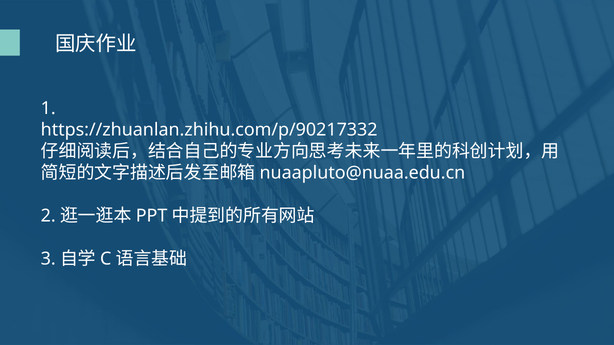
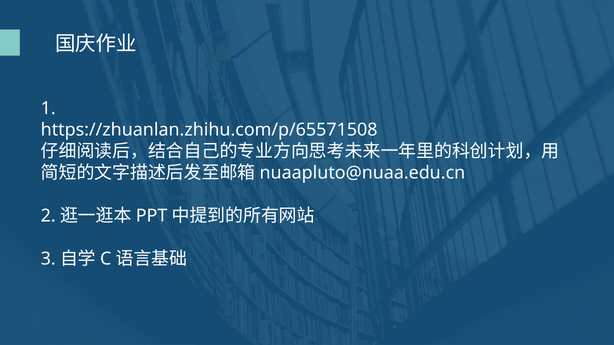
https://zhuanlan.zhihu.com/p/90217332: https://zhuanlan.zhihu.com/p/90217332 -> https://zhuanlan.zhihu.com/p/65571508 (209, 130)
